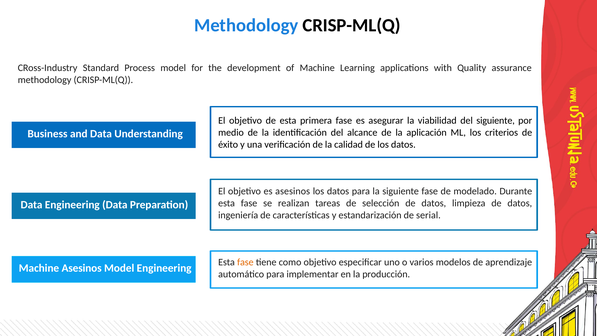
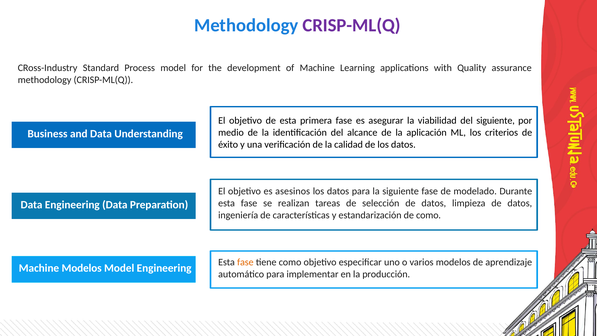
CRISP-ML(Q colour: black -> purple (352, 25)
de serial: serial -> como (429, 215)
Machine Asesinos: Asesinos -> Modelos (82, 268)
